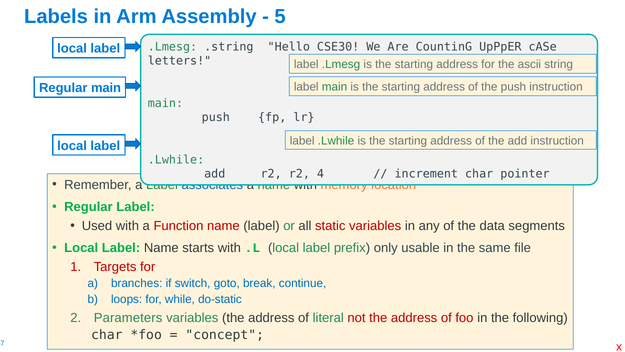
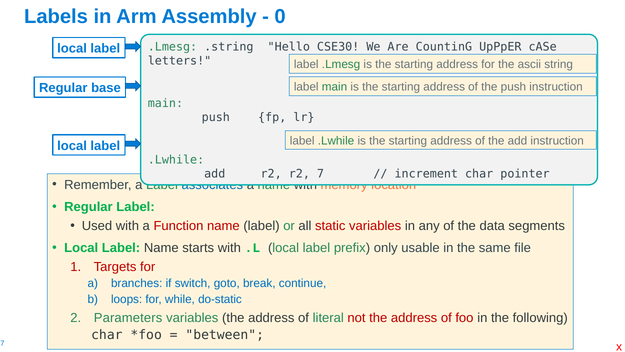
5: 5 -> 0 (280, 17)
Regular main: main -> base (106, 88)
4: 4 -> 7 (321, 174)
concept: concept -> between (225, 335)
